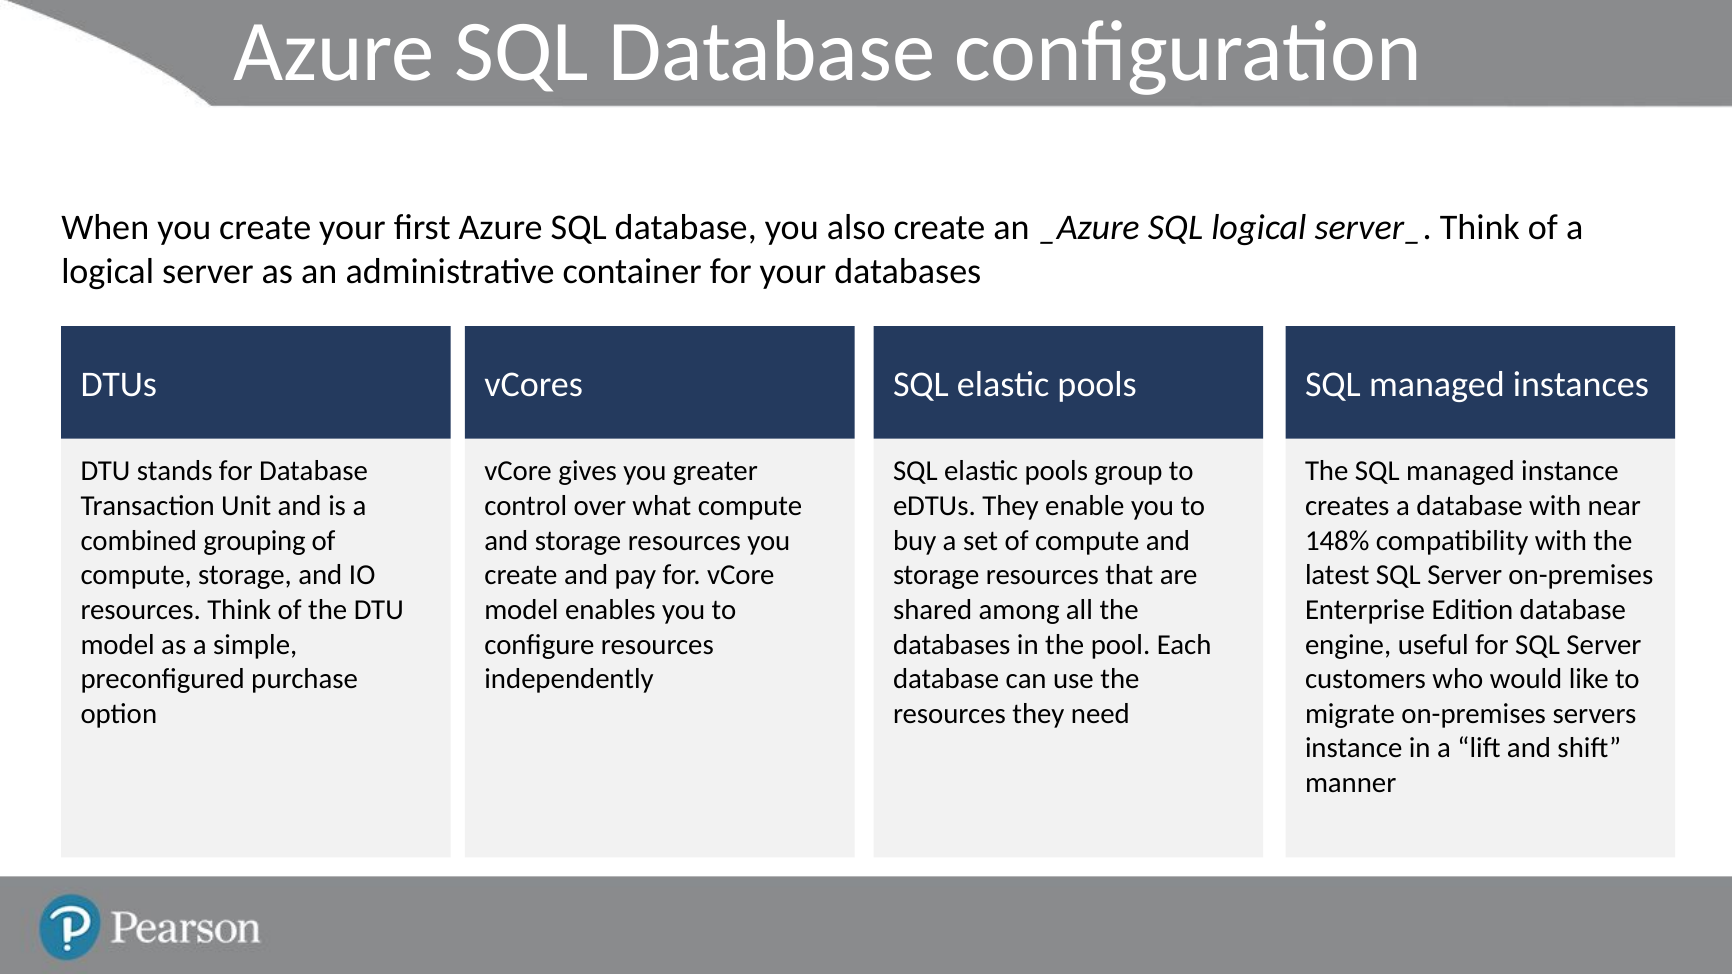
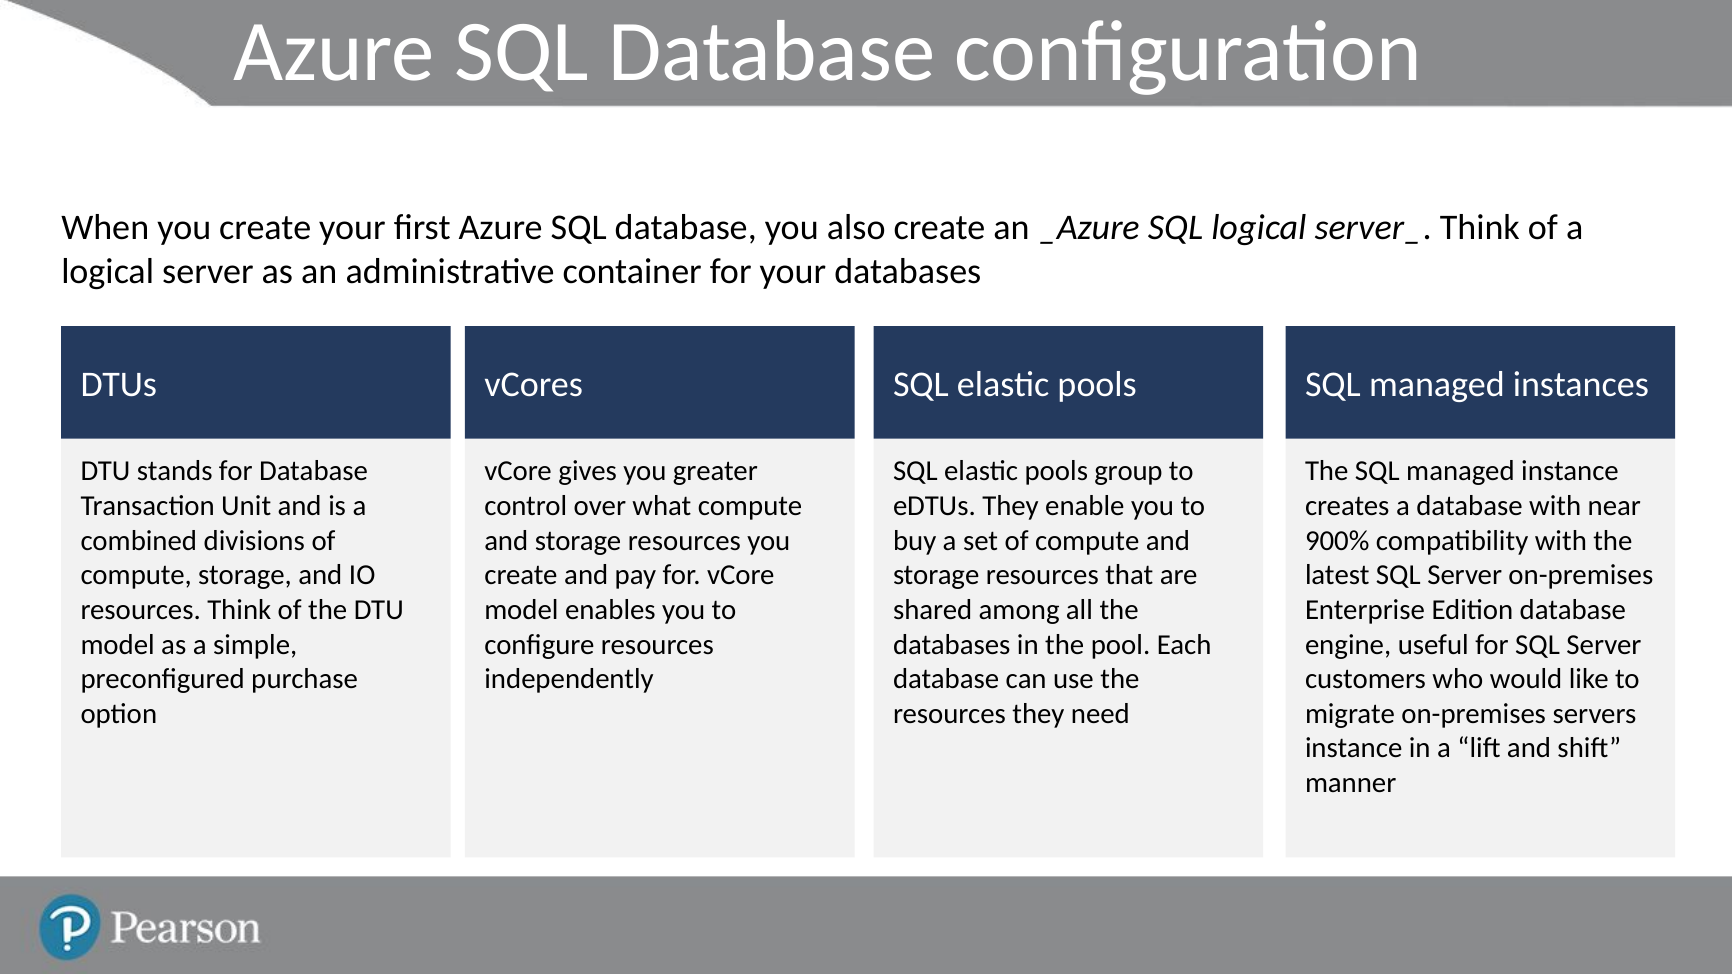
grouping: grouping -> divisions (254, 541)
148%: 148% -> 900% (1337, 541)
